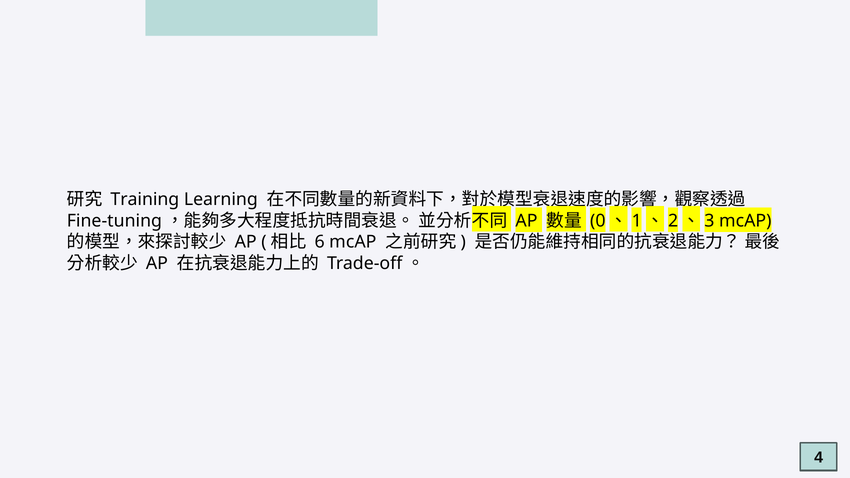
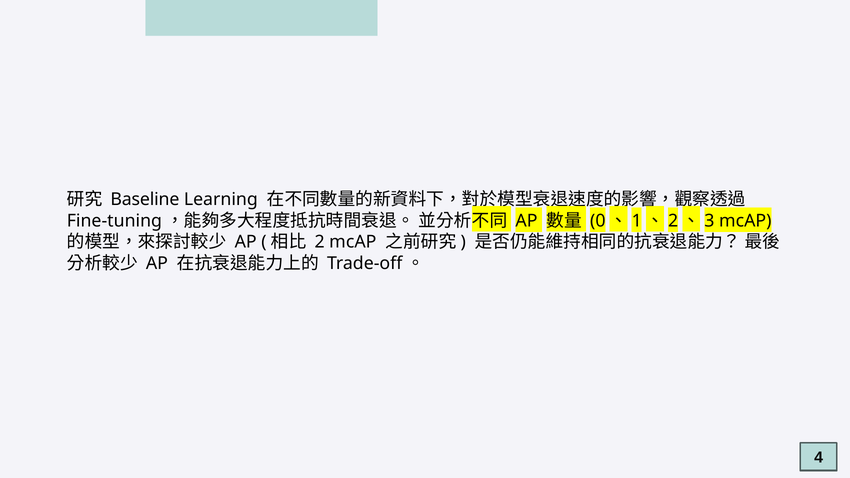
Training: Training -> Baseline (145, 200)
6: 6 -> 2 (320, 242)
